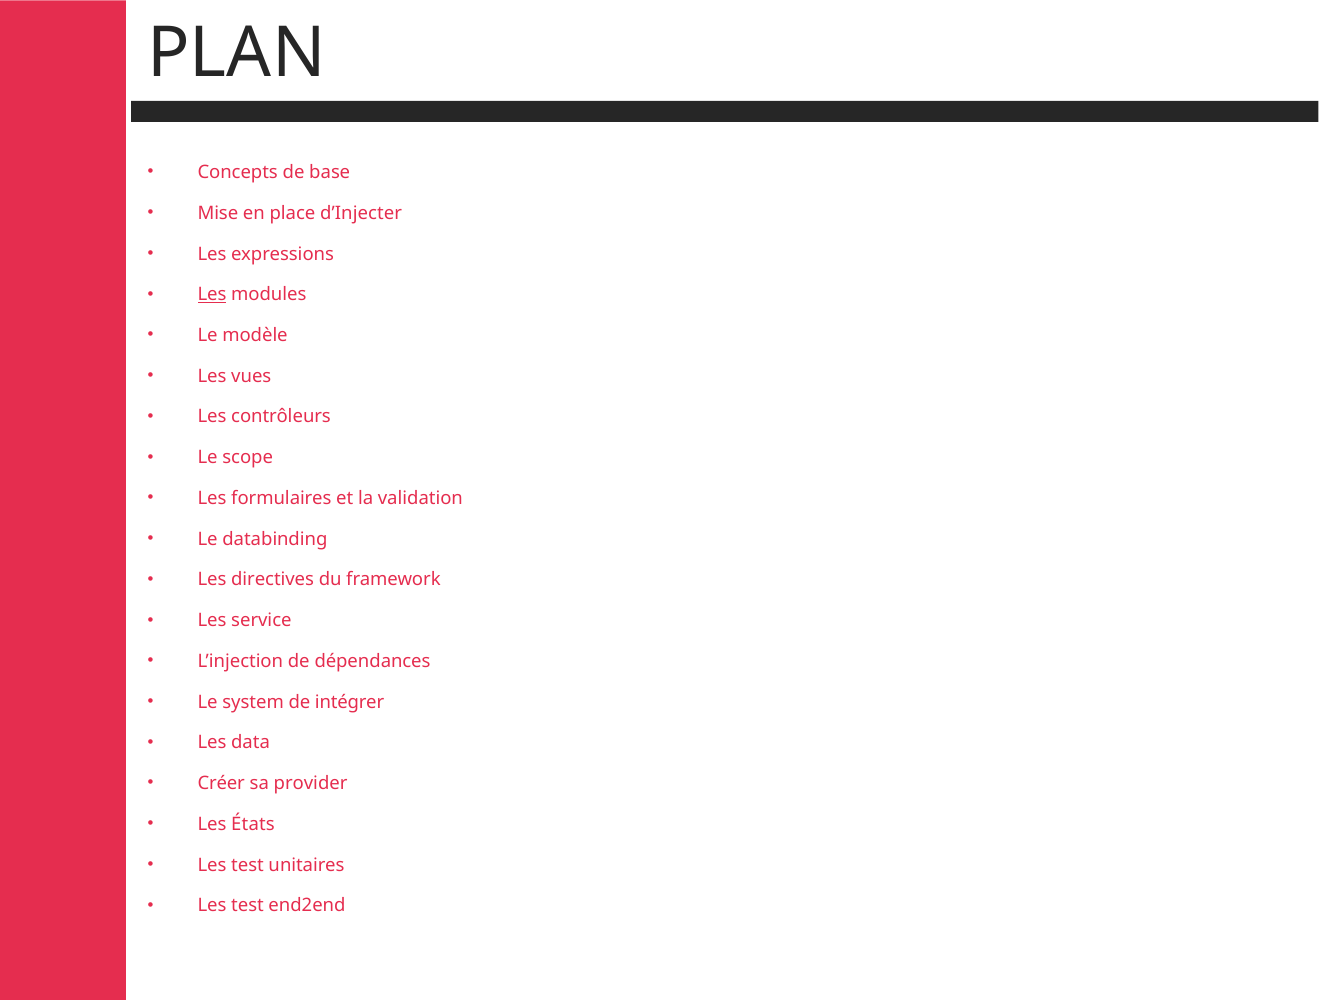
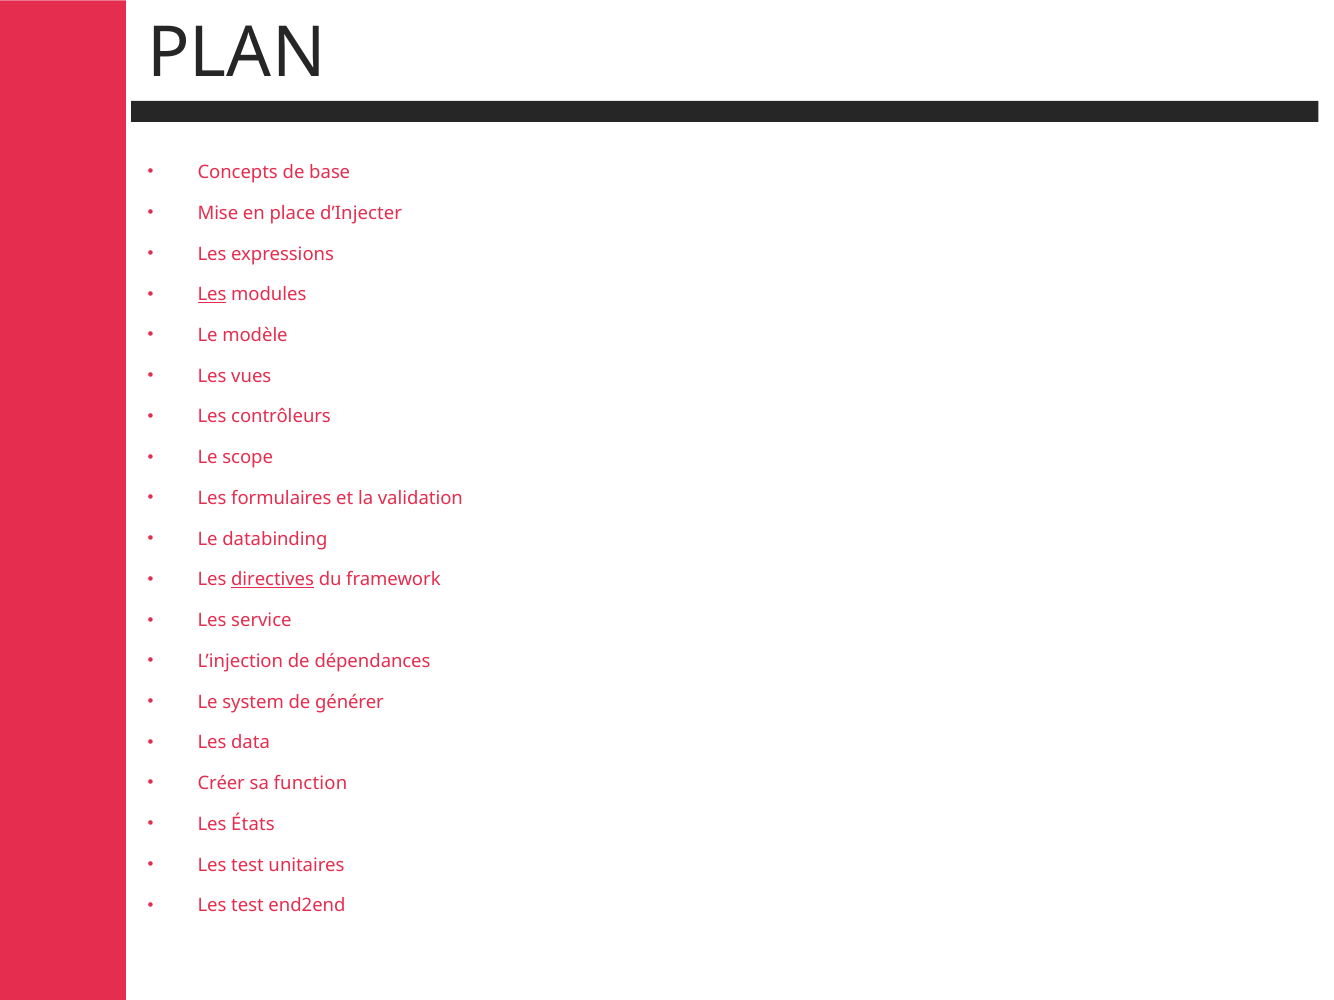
directives underline: none -> present (273, 580)
intégrer: intégrer -> générer (350, 702)
provider: provider -> function (310, 784)
